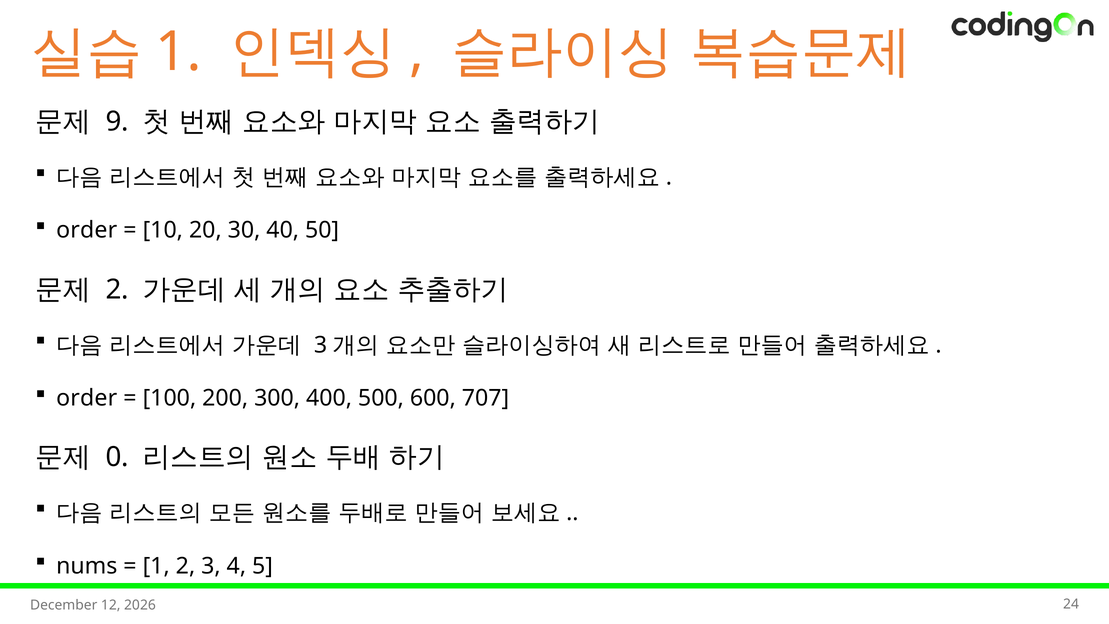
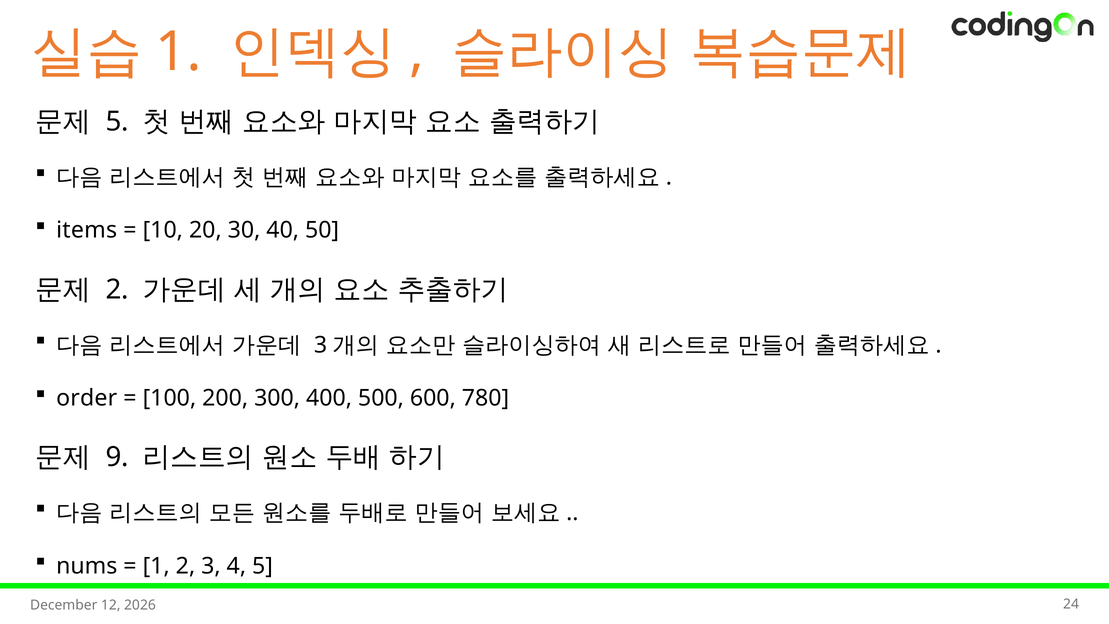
9: 9 -> 5 (117, 122)
order: order -> items (87, 230)
707: 707 -> 780 (486, 398)
0: 0 -> 9 (117, 457)
